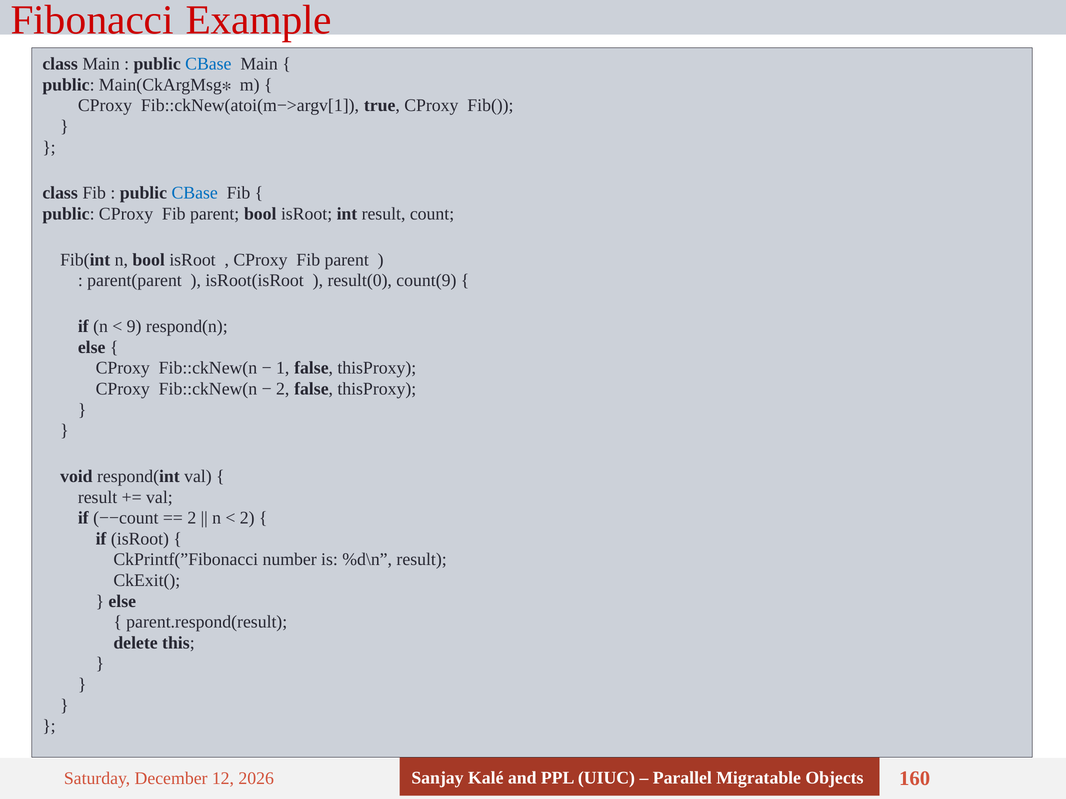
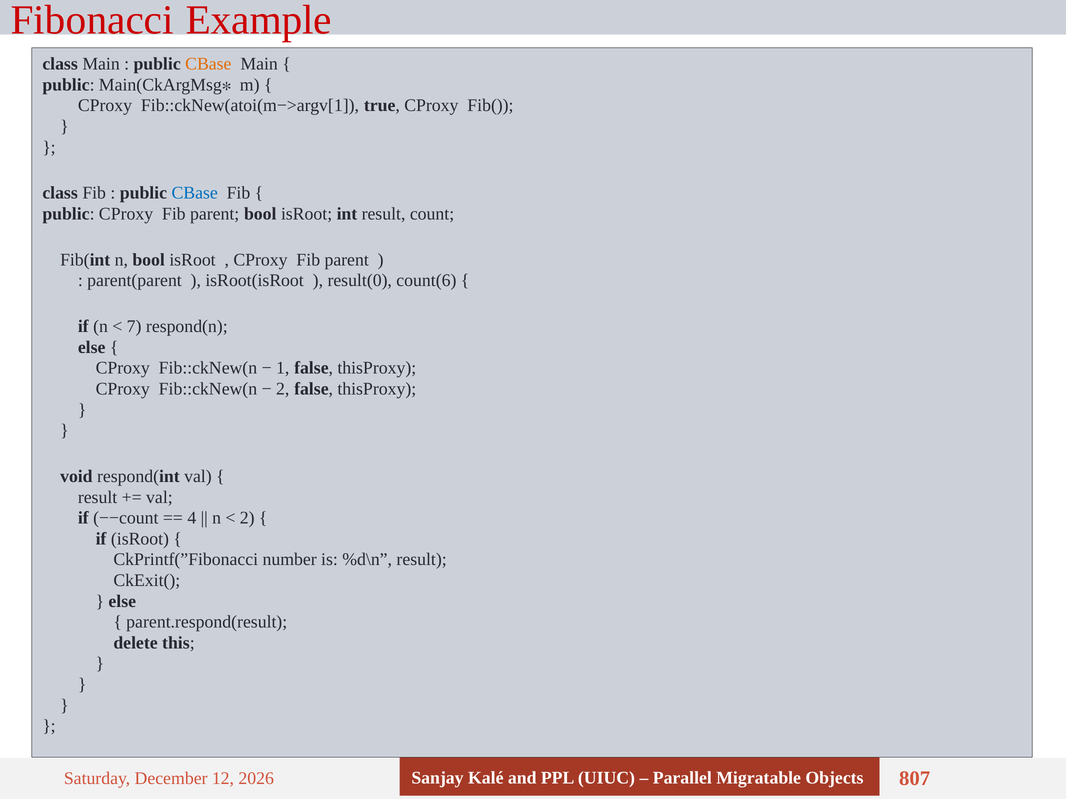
CBase colour: blue -> orange (208, 64)
count(9: count(9 -> count(6 (426, 281)
9: 9 -> 7 (134, 327)
2: 2 -> 4 (192, 518)
160: 160 -> 807 (915, 779)
